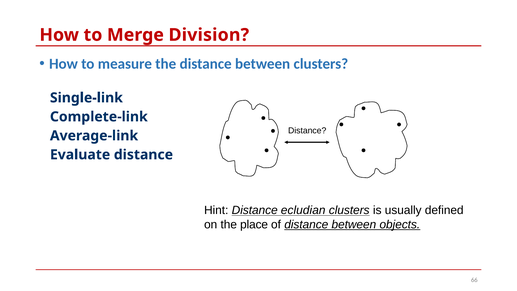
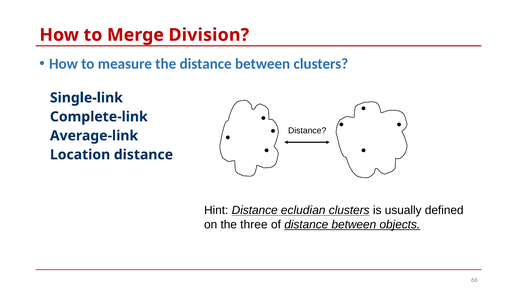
Evaluate: Evaluate -> Location (80, 155)
place: place -> three (254, 224)
